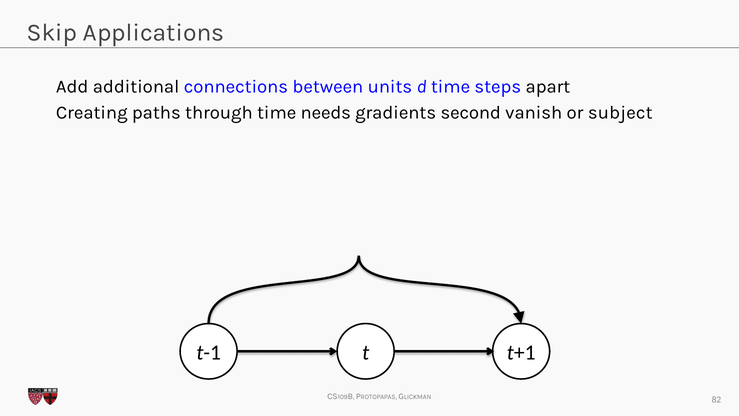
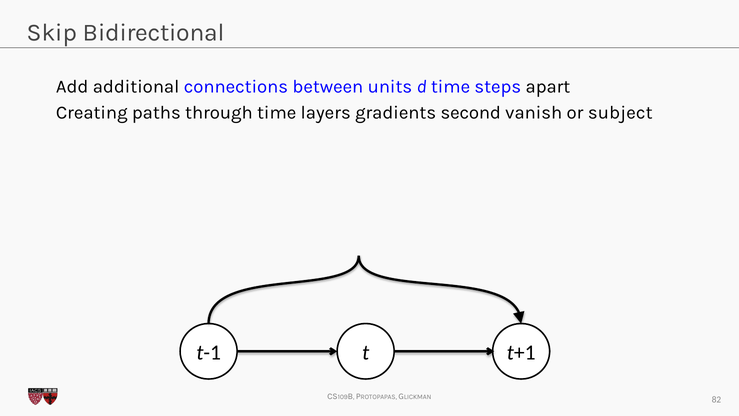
Applications: Applications -> Bidirectional (154, 32)
needs: needs -> layers (326, 112)
